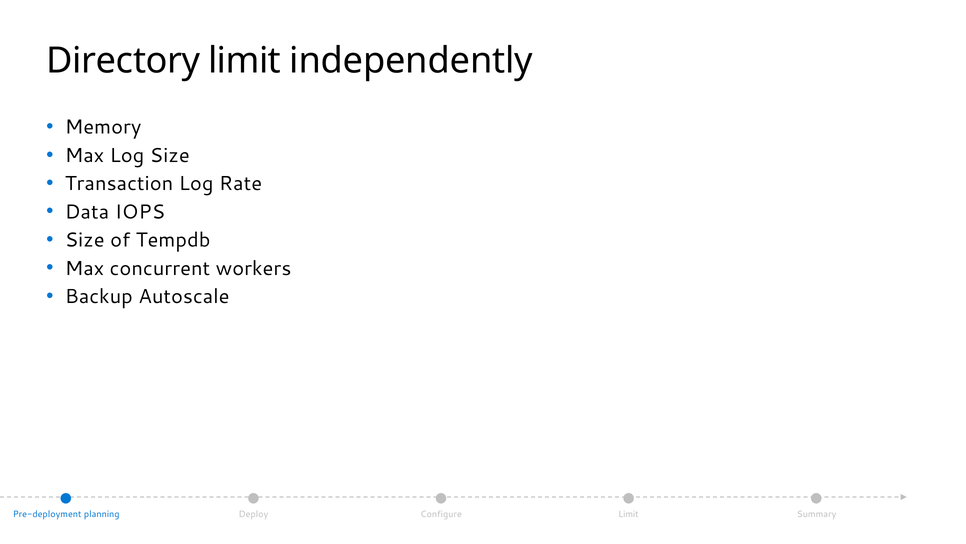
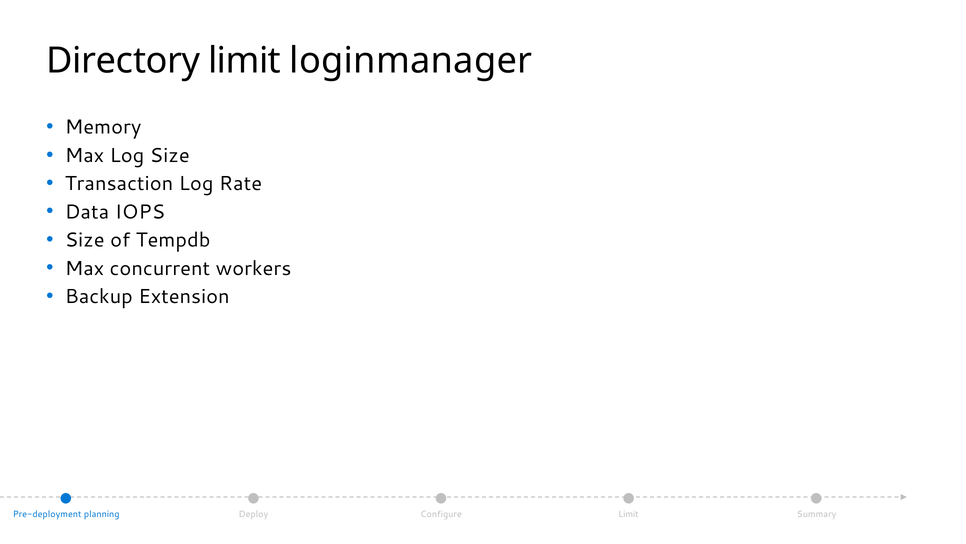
independently: independently -> loginmanager (411, 60)
Autoscale: Autoscale -> Extension (184, 296)
